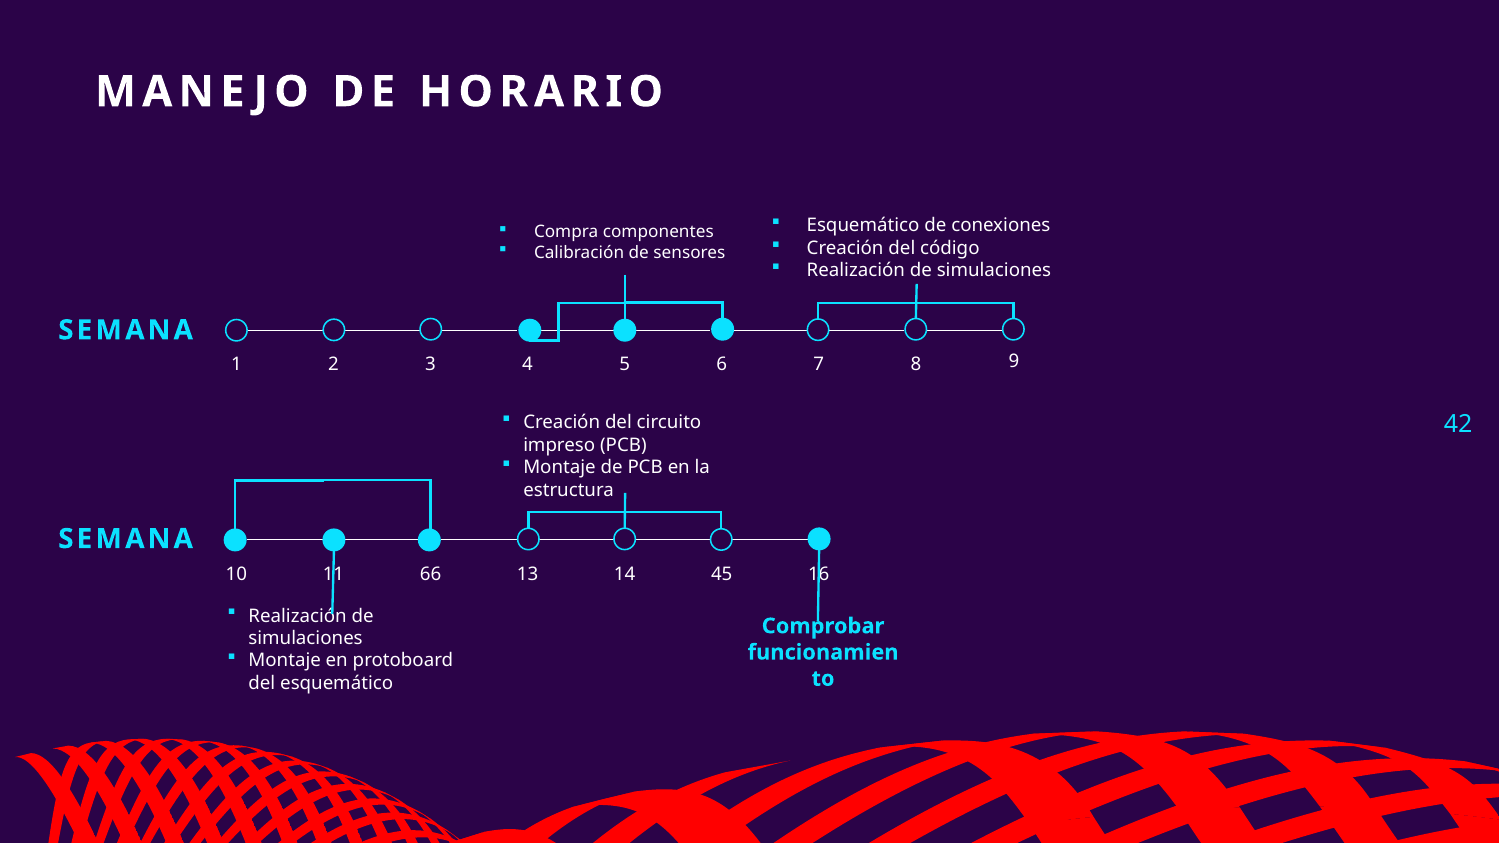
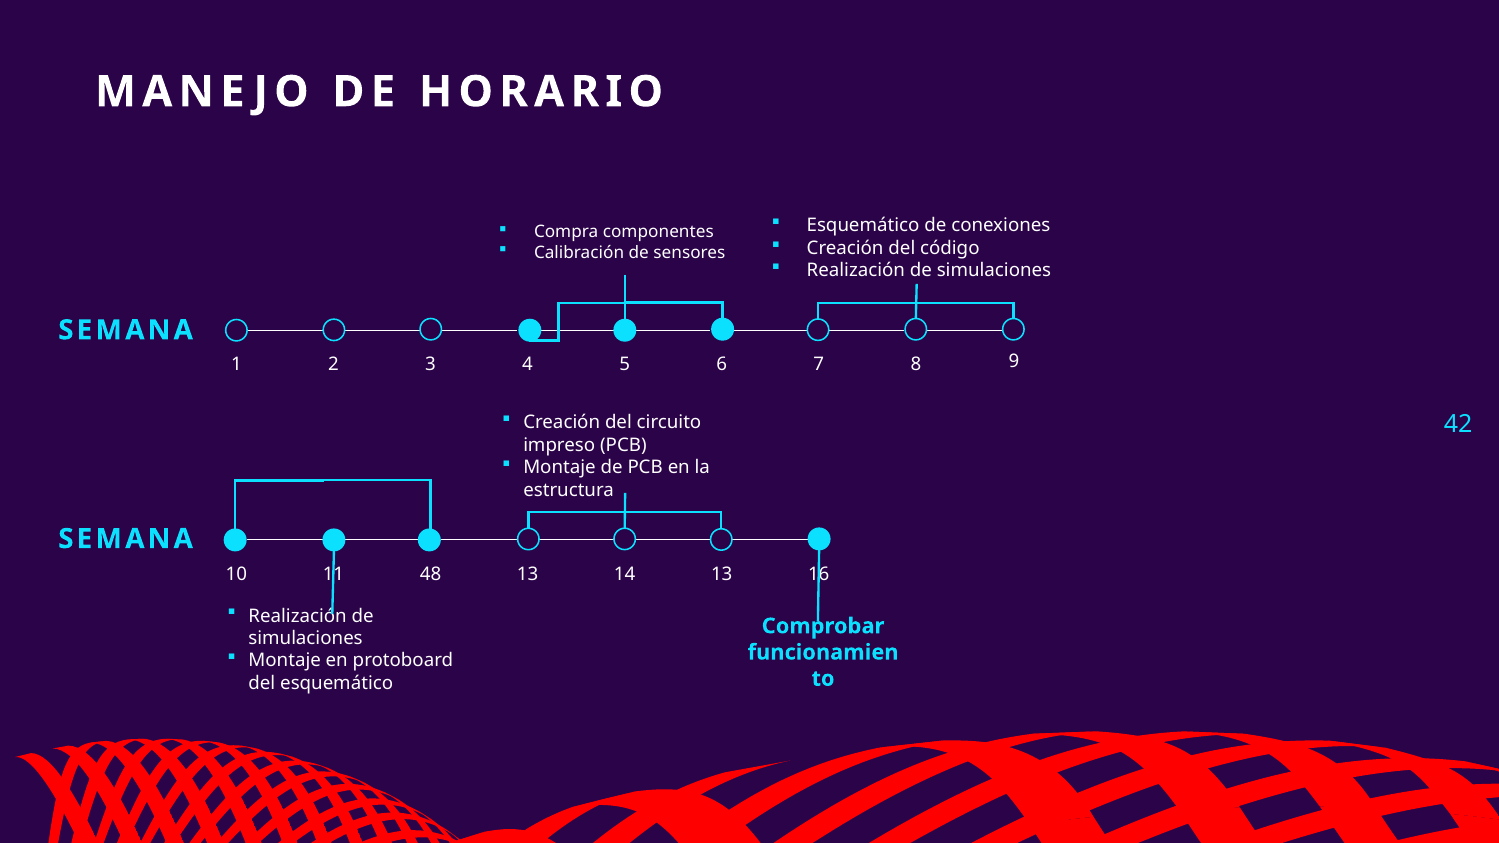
66: 66 -> 48 (431, 574)
14 45: 45 -> 13 (722, 574)
